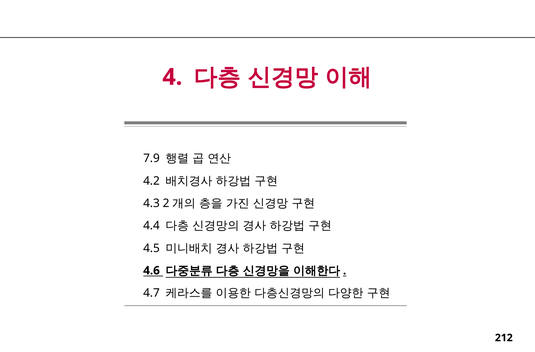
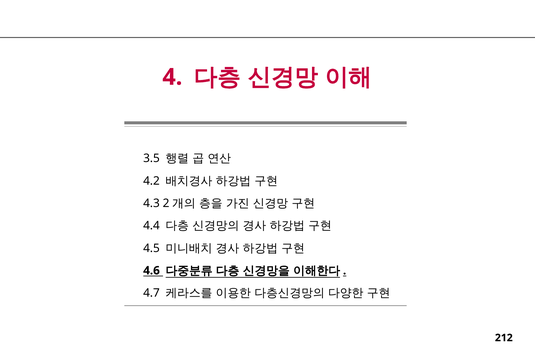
7.9: 7.9 -> 3.5 (151, 158)
